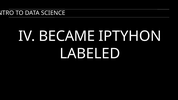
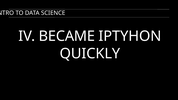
LABELED: LABELED -> QUICKLY (90, 54)
